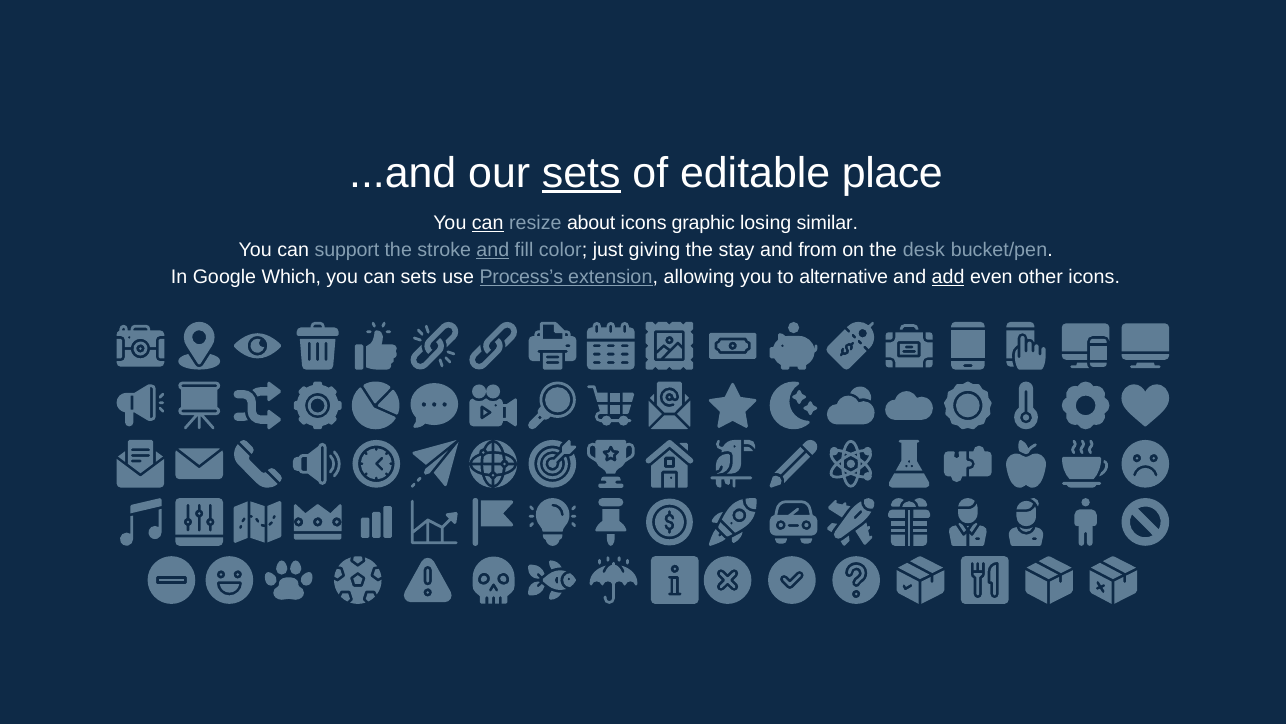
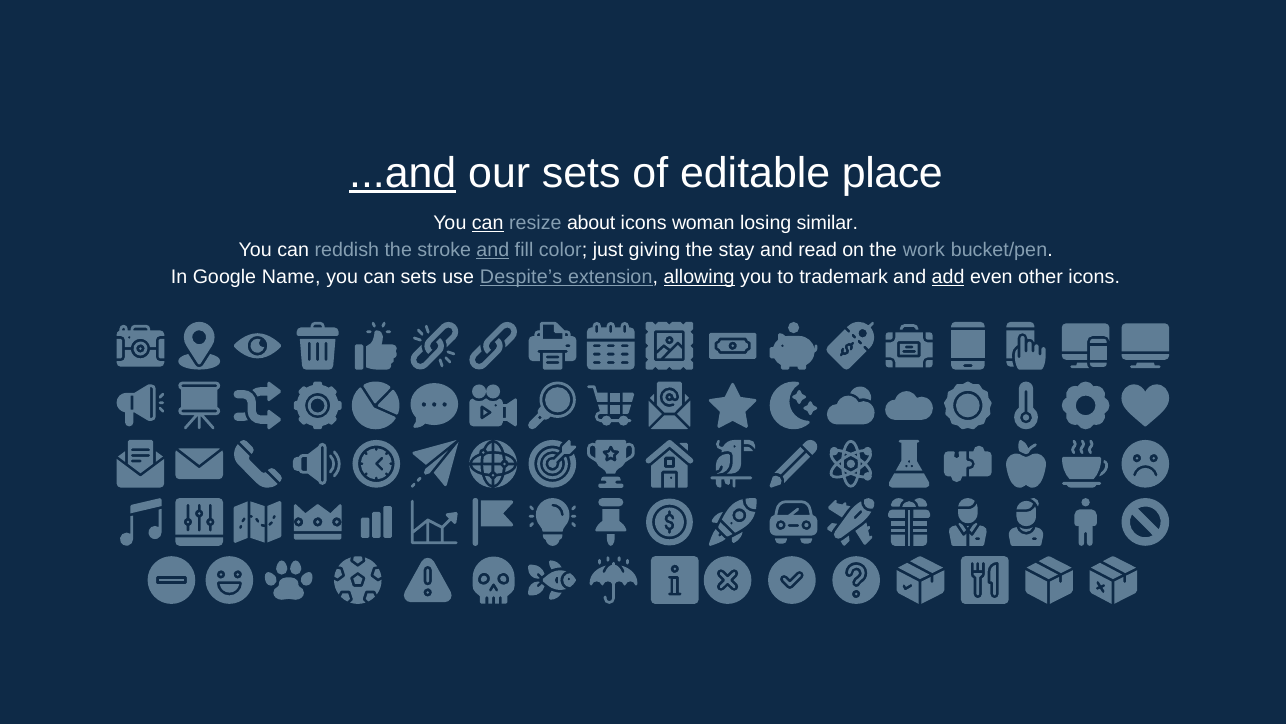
...and underline: none -> present (403, 173)
sets underline: present -> none (581, 173)
graphic: graphic -> woman (703, 223)
support: support -> reddish (347, 250)
from: from -> read (818, 250)
desk: desk -> work (924, 250)
Which: Which -> Name (291, 277)
Process’s: Process’s -> Despite’s (521, 277)
allowing underline: none -> present (699, 277)
alternative: alternative -> trademark (844, 277)
